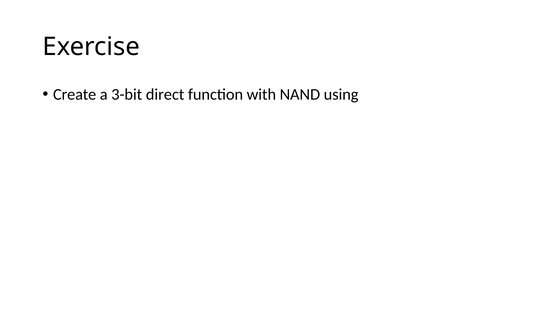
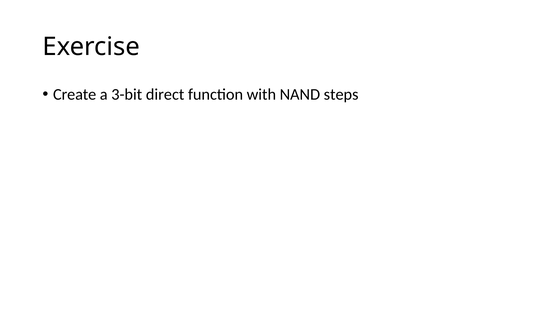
using: using -> steps (341, 94)
